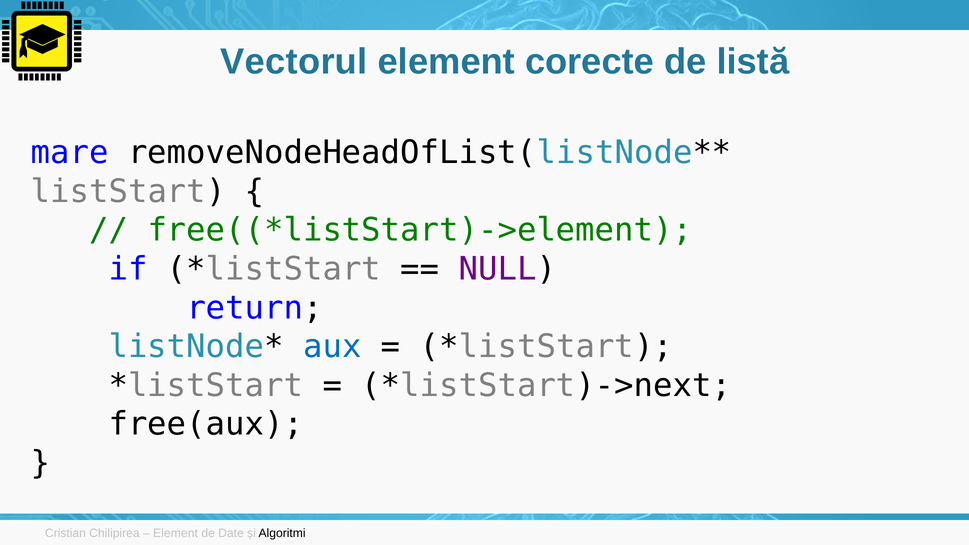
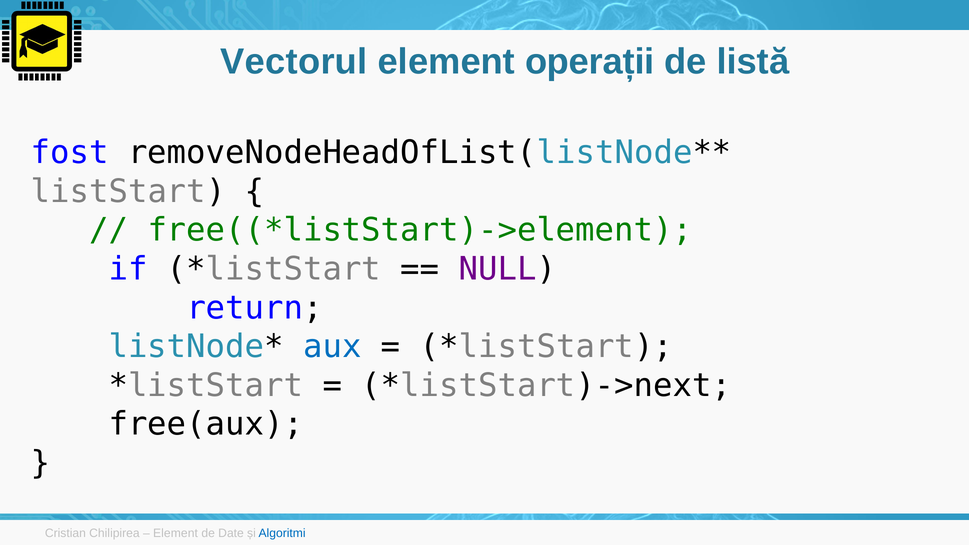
corecte: corecte -> operații (590, 62)
mare: mare -> fost (70, 153)
Algoritmi colour: black -> blue (282, 533)
